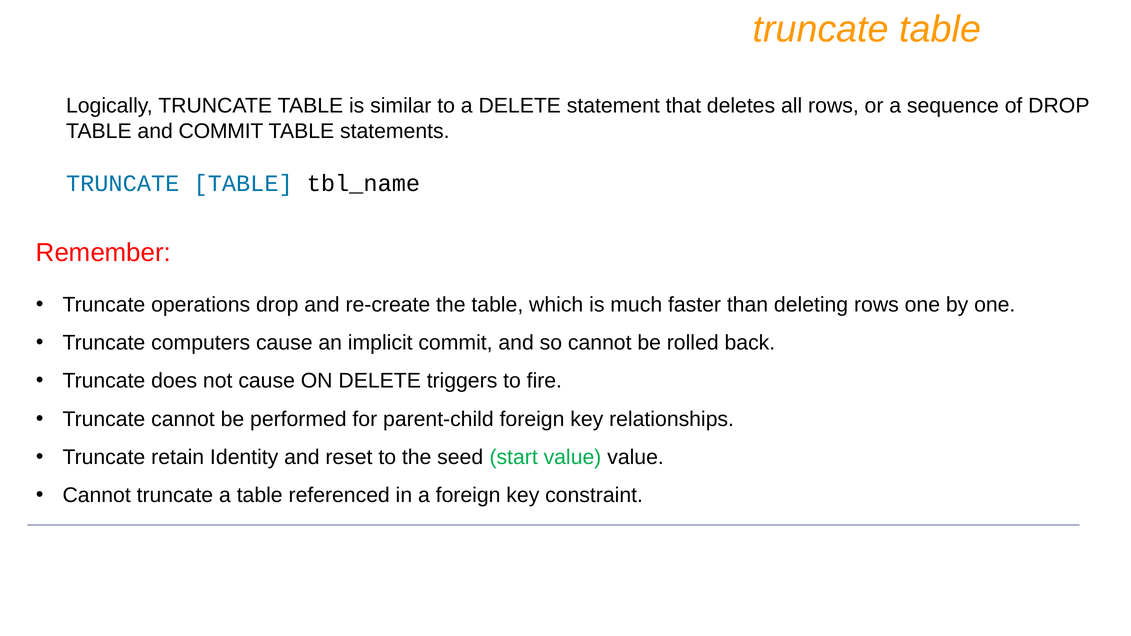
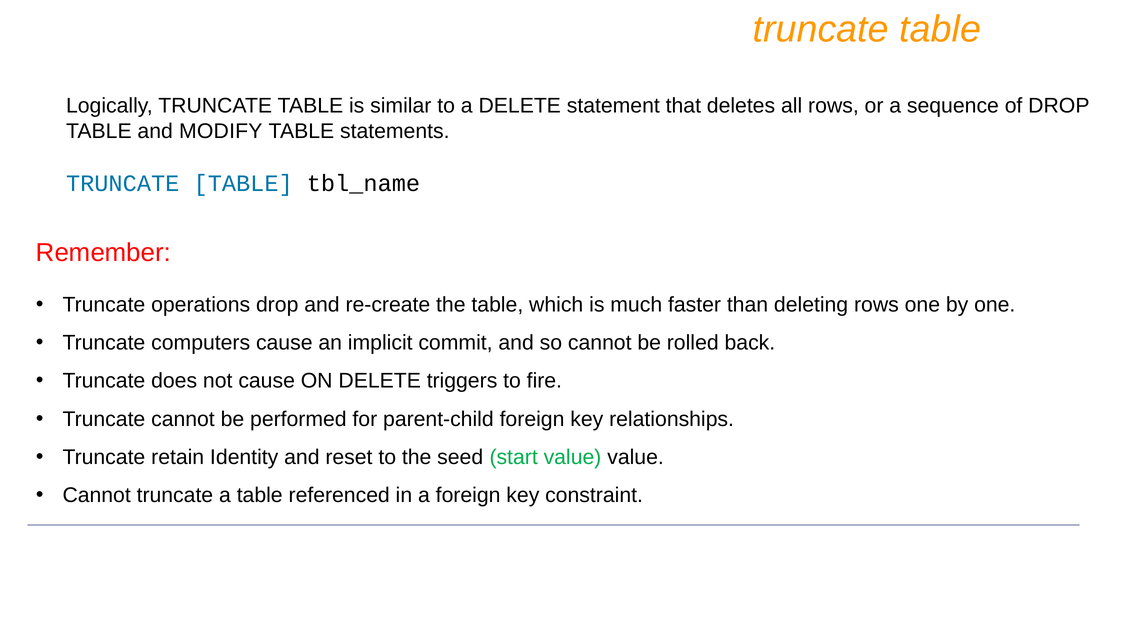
and COMMIT: COMMIT -> MODIFY (221, 131)
